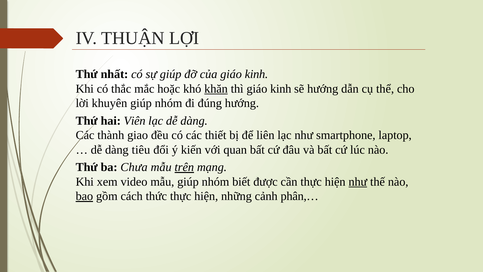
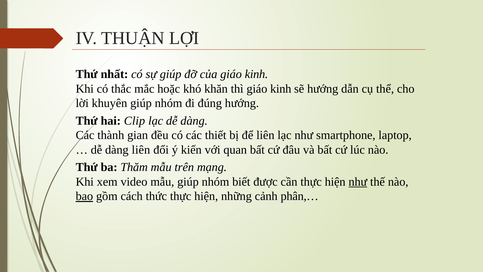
khăn underline: present -> none (216, 89)
Viên: Viên -> Clip (135, 121)
giao: giao -> gian (138, 135)
dàng tiêu: tiêu -> liên (141, 150)
Chưa: Chưa -> Thăm (134, 167)
trên underline: present -> none (184, 167)
